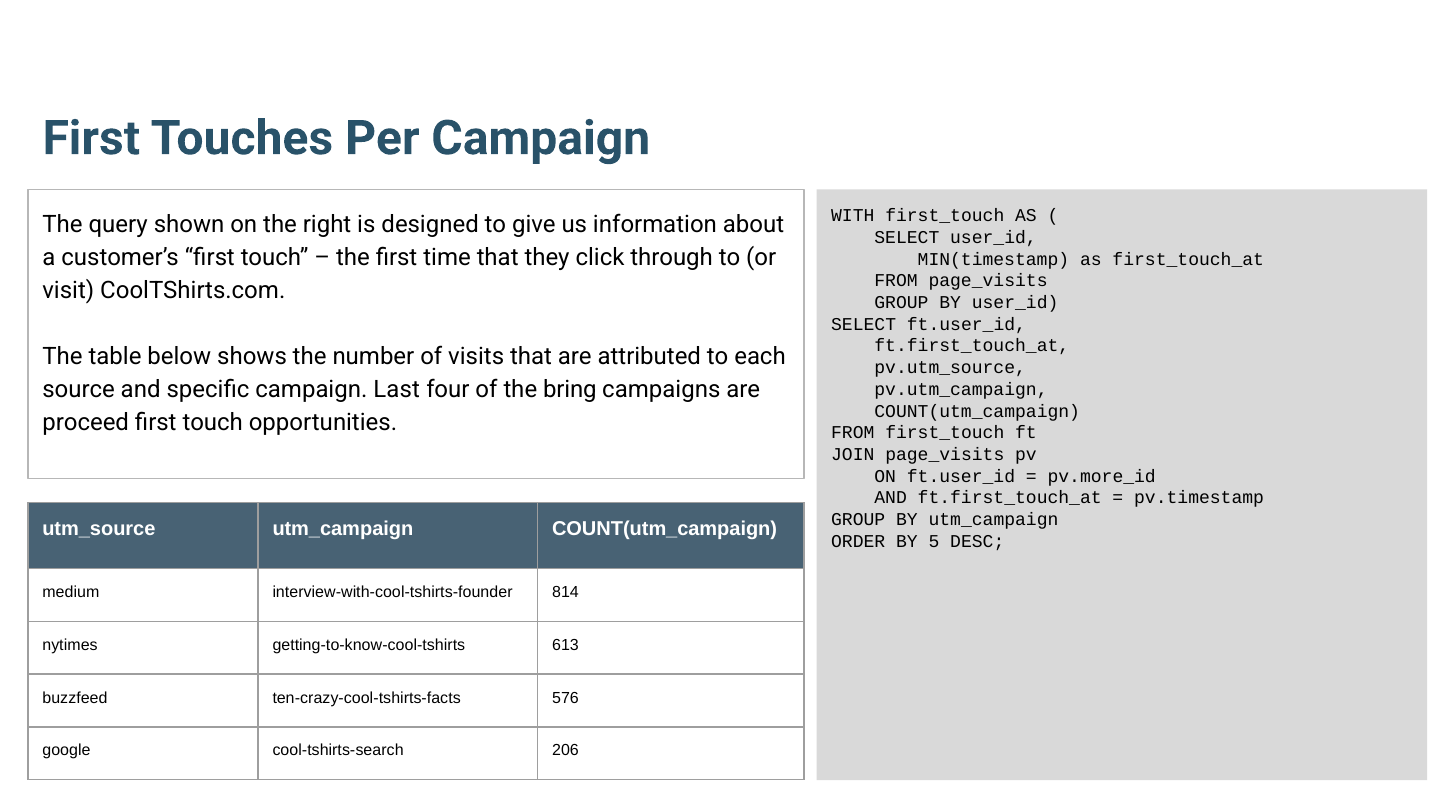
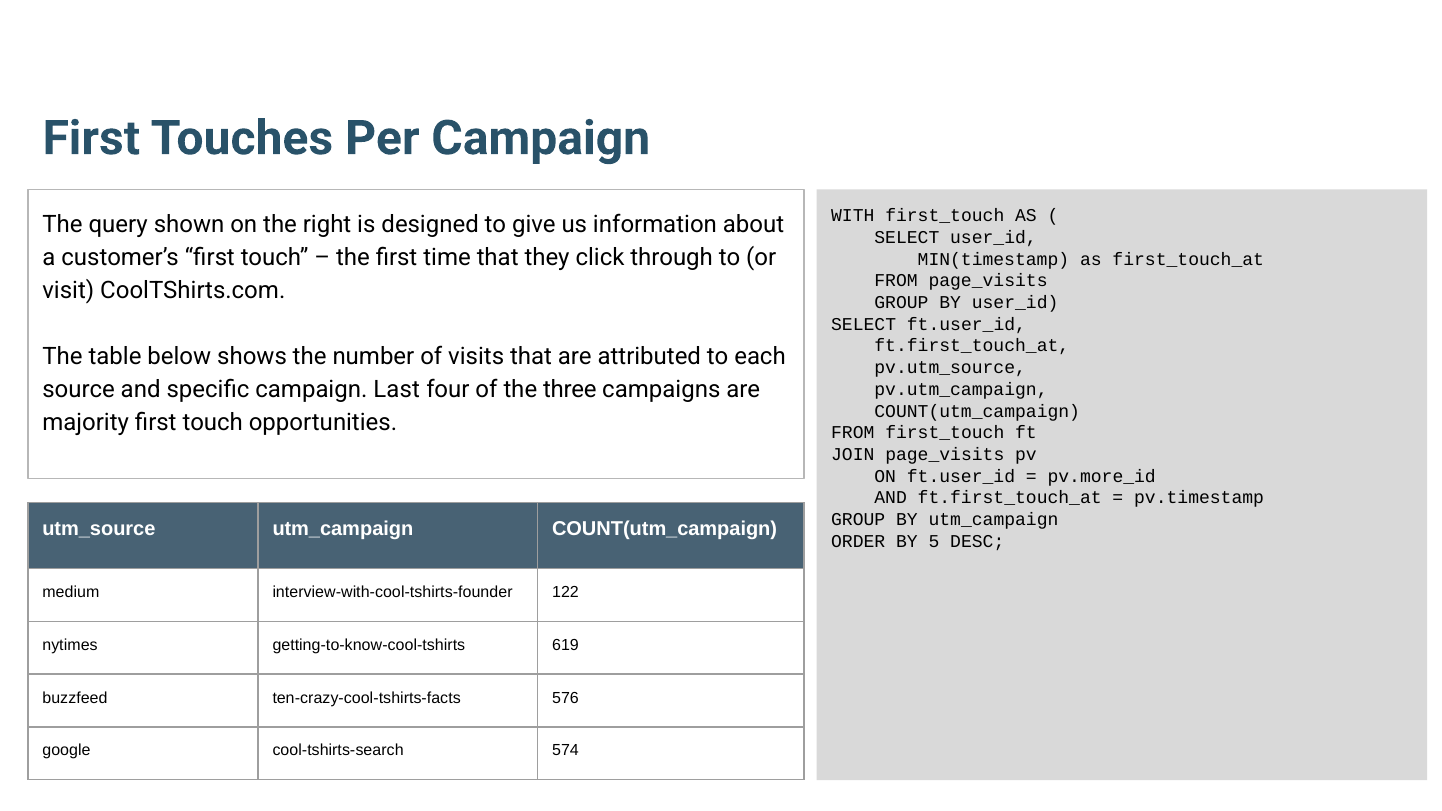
bring: bring -> three (570, 390)
proceed: proceed -> majority (86, 423)
814: 814 -> 122 (565, 592)
613: 613 -> 619 (565, 645)
206: 206 -> 574 (565, 751)
